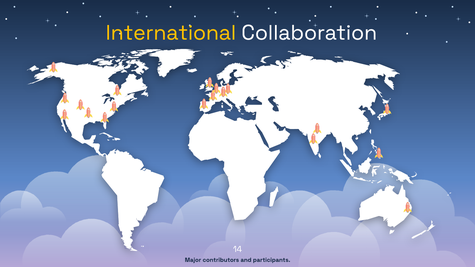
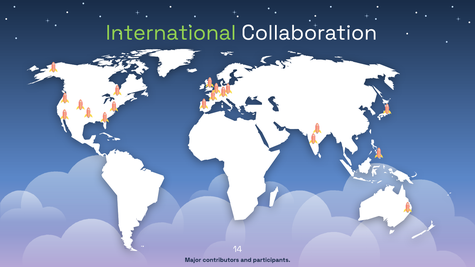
International colour: yellow -> light green (171, 33)
